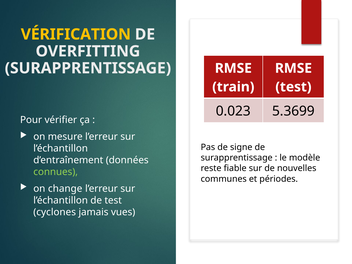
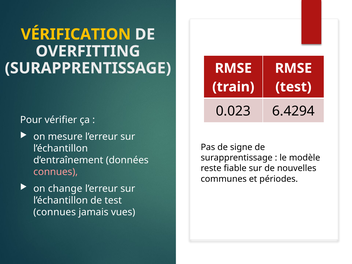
5.3699: 5.3699 -> 6.4294 (293, 111)
connues colour: light green -> pink (56, 172)
cyclones: cyclones -> connues (55, 212)
